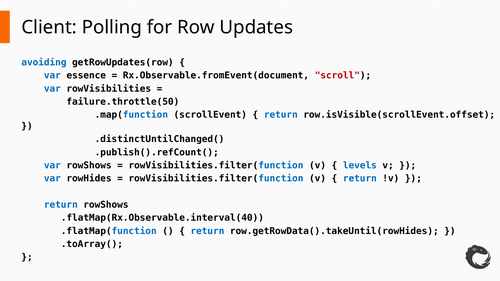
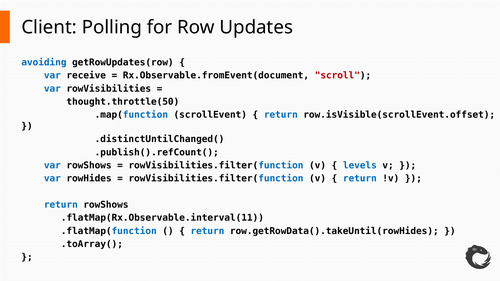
essence: essence -> receive (86, 76)
failure.throttle(50: failure.throttle(50 -> thought.throttle(50 (123, 102)
.flatMap(Rx.Observable.interval(40: .flatMap(Rx.Observable.interval(40 -> .flatMap(Rx.Observable.interval(11 (162, 218)
